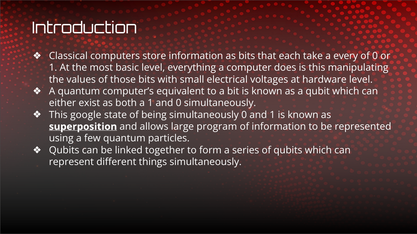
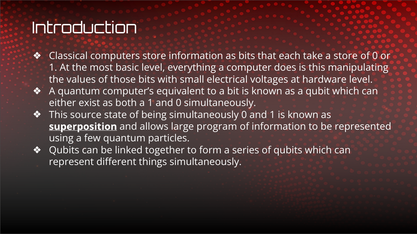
a every: every -> store (346, 56)
google: google -> source (86, 115)
